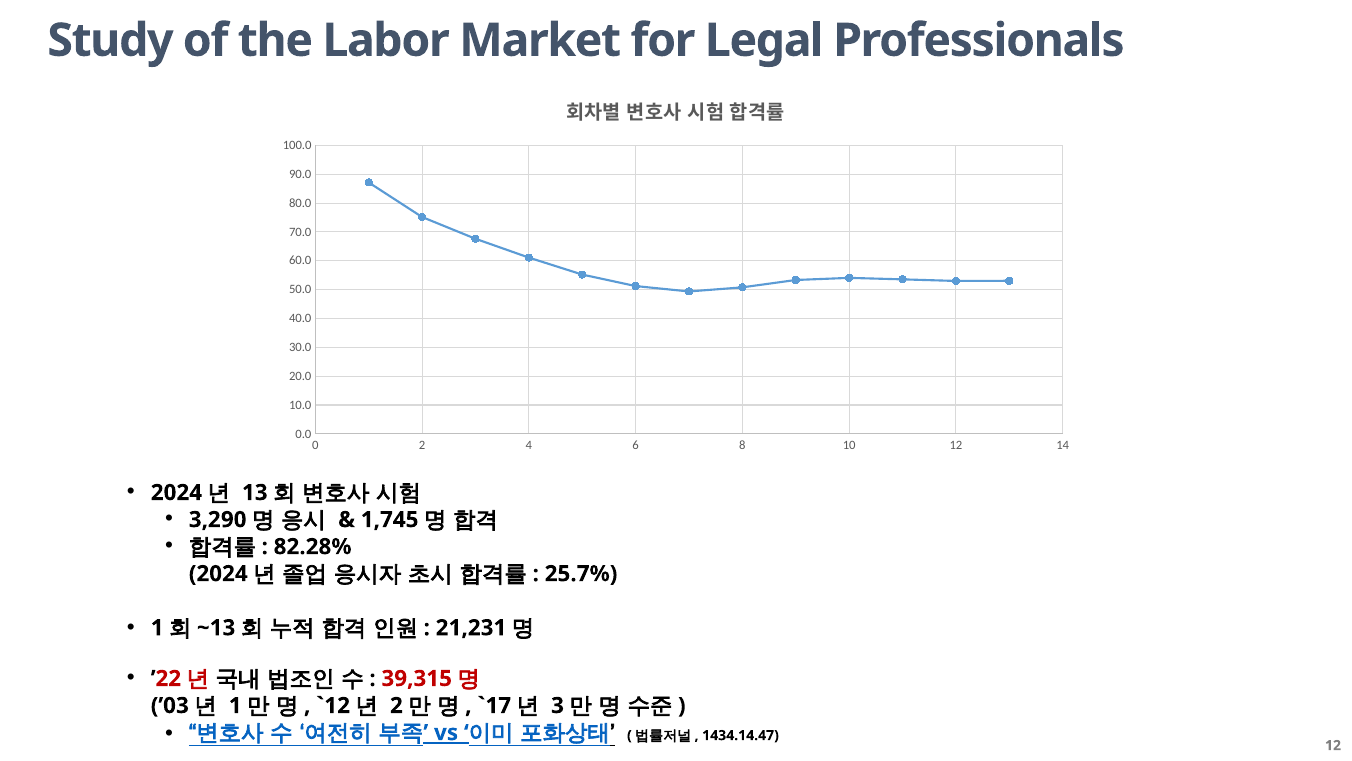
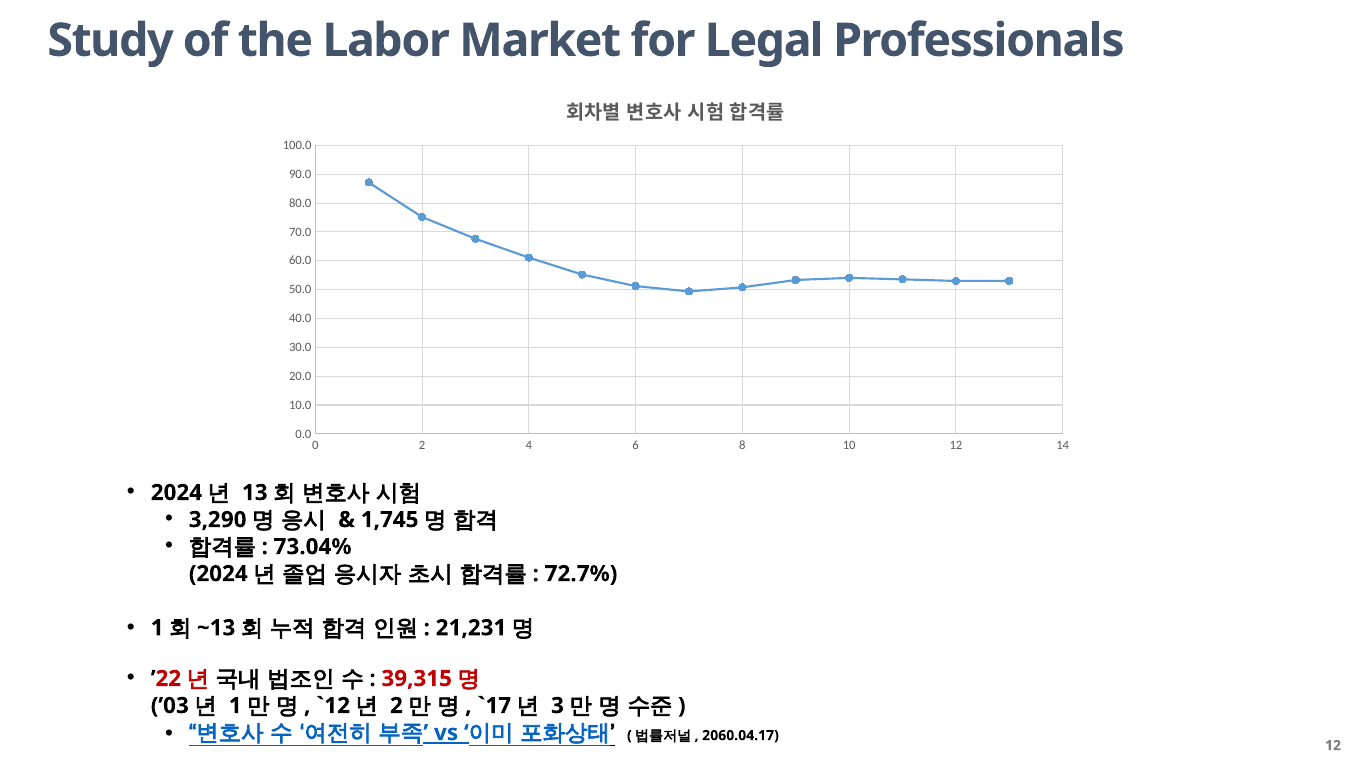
82.28%: 82.28% -> 73.04% (313, 546)
25.7%: 25.7% -> 72.7% (581, 573)
1434.14.47: 1434.14.47 -> 2060.04.17 (741, 735)
